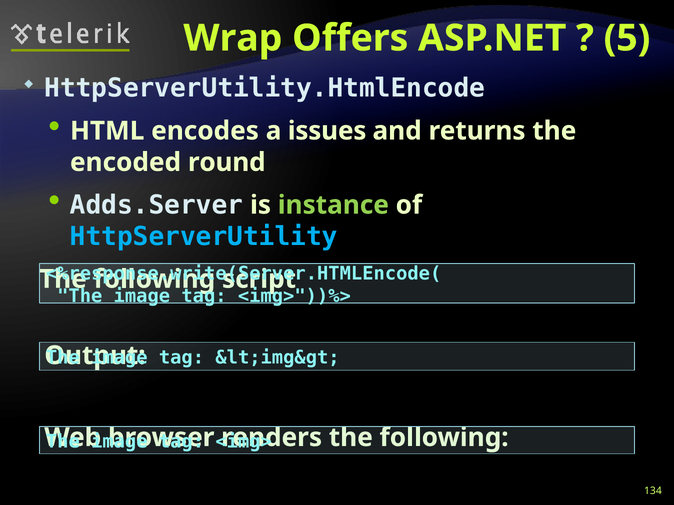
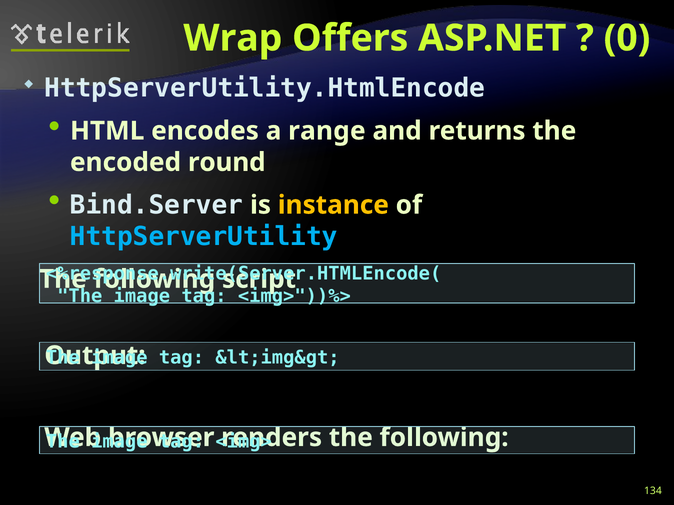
5: 5 -> 0 (627, 38)
issues: issues -> range (327, 131)
Adds.Server: Adds.Server -> Bind.Server (157, 205)
instance colour: light green -> yellow (333, 205)
